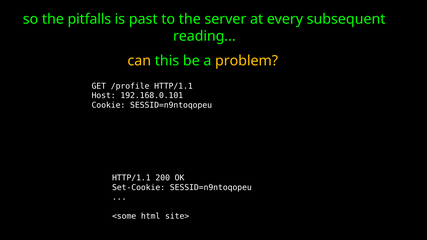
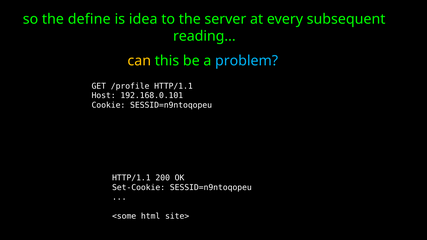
pitfalls: pitfalls -> define (89, 19)
past: past -> idea (143, 19)
problem colour: yellow -> light blue (247, 61)
